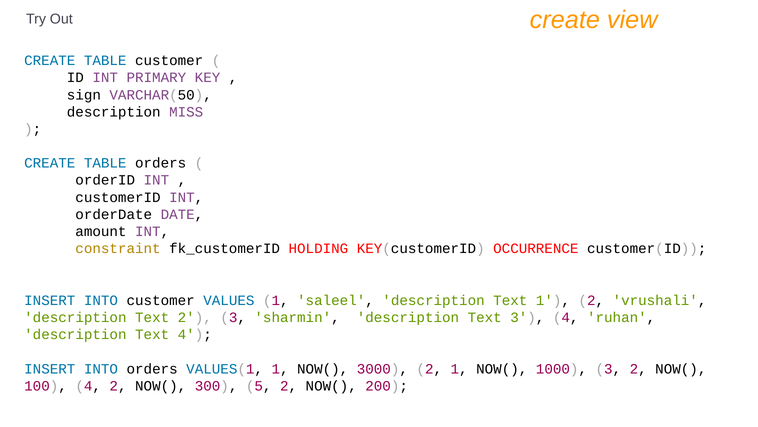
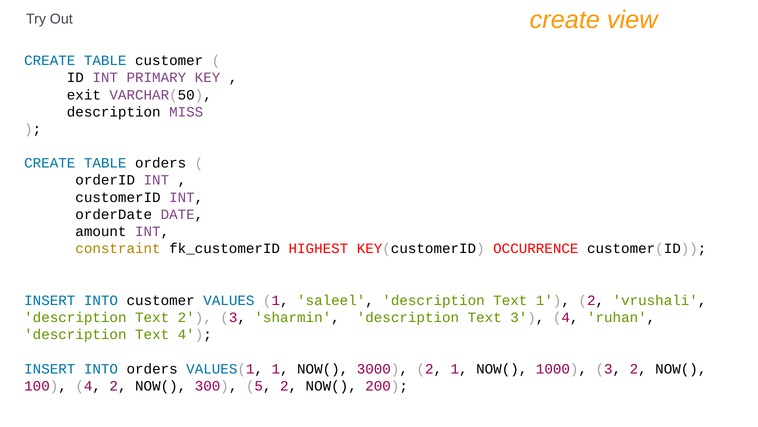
sign: sign -> exit (84, 95)
HOLDING: HOLDING -> HIGHEST (318, 248)
